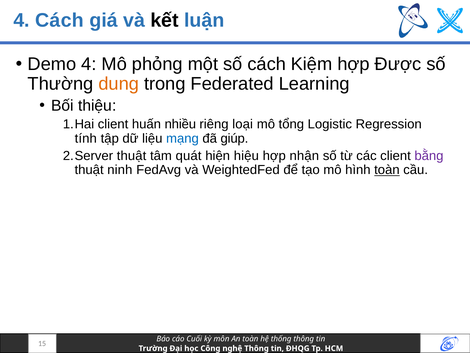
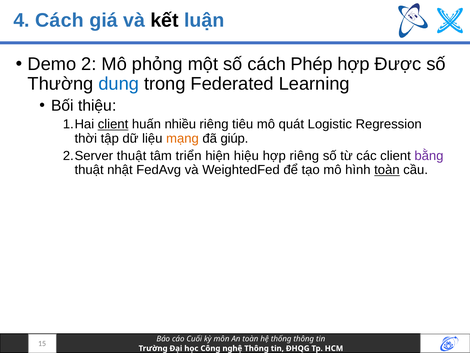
Demo 4: 4 -> 2 (89, 64)
Kiệm: Kiệm -> Phép (312, 64)
dung colour: orange -> blue (119, 84)
client underline: none -> present (113, 124)
loại: loại -> tiêu (243, 124)
tổng: tổng -> quát (291, 124)
tính: tính -> thời (86, 138)
mạng colour: blue -> orange (182, 138)
quát: quát -> triển (189, 156)
hợp nhận: nhận -> riêng (304, 156)
ninh: ninh -> nhật (120, 170)
